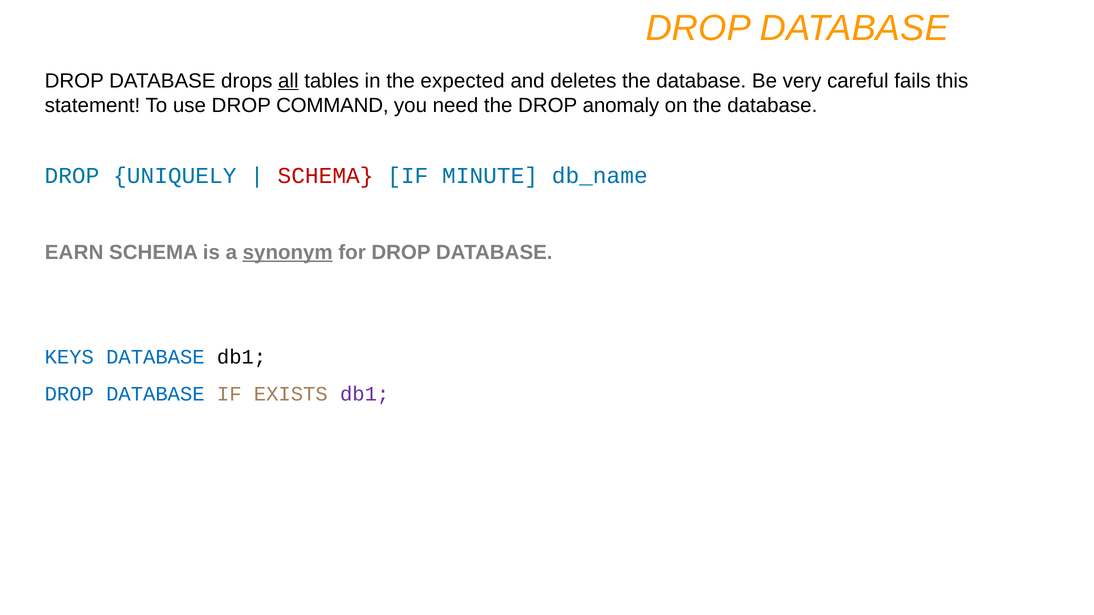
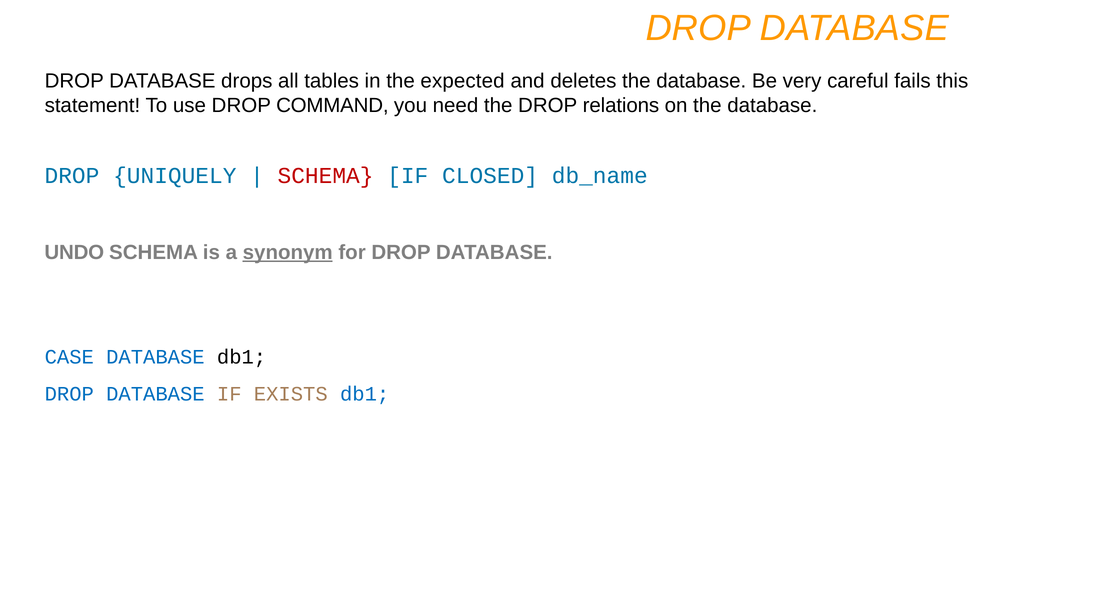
all underline: present -> none (288, 81)
anomaly: anomaly -> relations (621, 105)
MINUTE: MINUTE -> CLOSED (490, 176)
EARN: EARN -> UNDO (74, 253)
KEYS: KEYS -> CASE (69, 357)
db1 colour: purple -> blue (365, 394)
